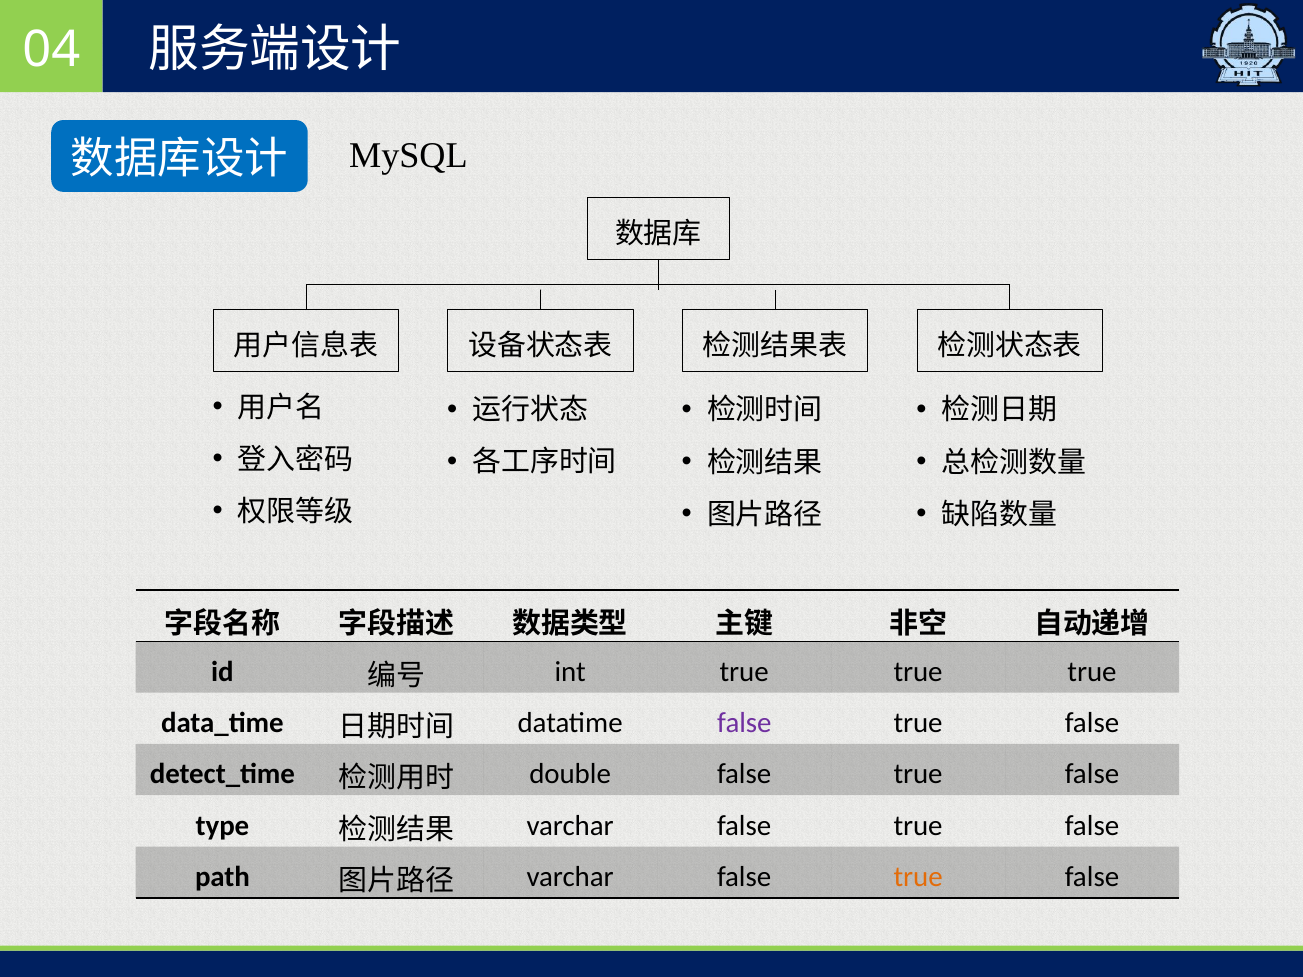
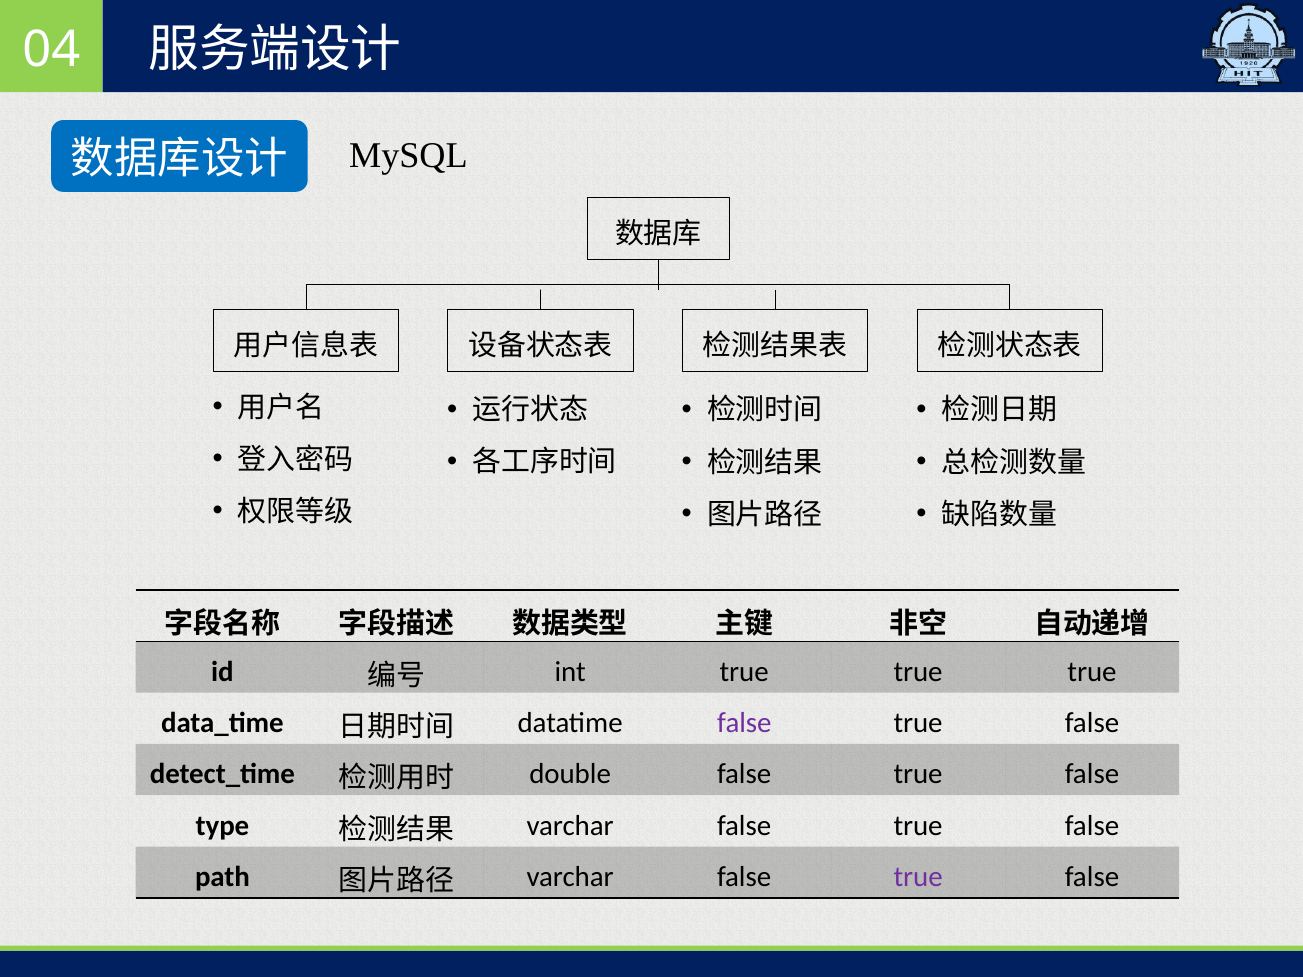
true colour: orange -> purple (918, 877)
